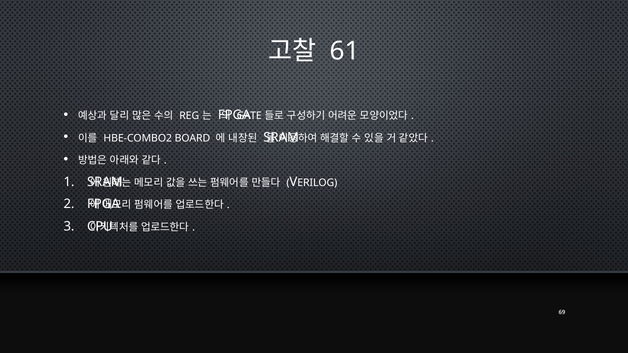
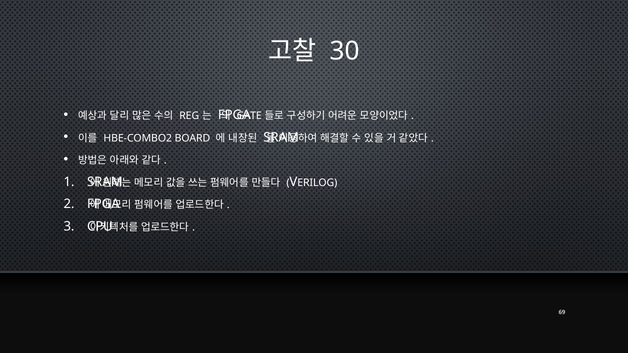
61: 61 -> 30 (345, 51)
